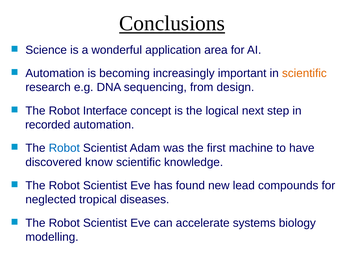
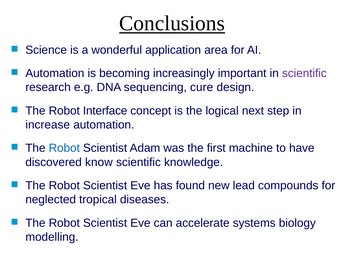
scientific colour: orange -> purple (304, 73)
from: from -> cure (202, 87)
recorded: recorded -> increase (48, 125)
